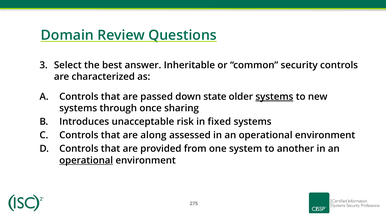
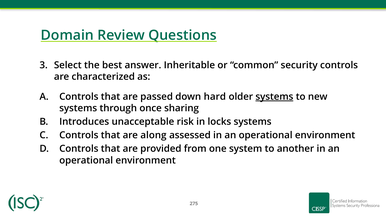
state: state -> hard (215, 97)
fixed: fixed -> locks (219, 122)
operational underline: present -> none (86, 160)
